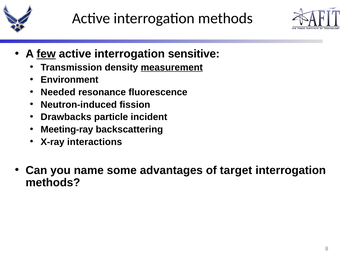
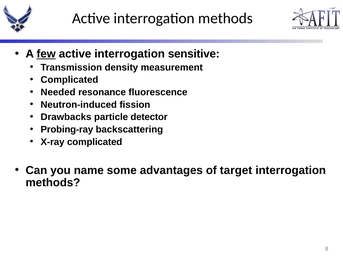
measurement underline: present -> none (172, 67)
Environment: Environment -> Complicated (69, 80)
incident: incident -> detector (149, 117)
Meeting-ray: Meeting-ray -> Probing-ray (67, 129)
X-ray interactions: interactions -> complicated (95, 141)
